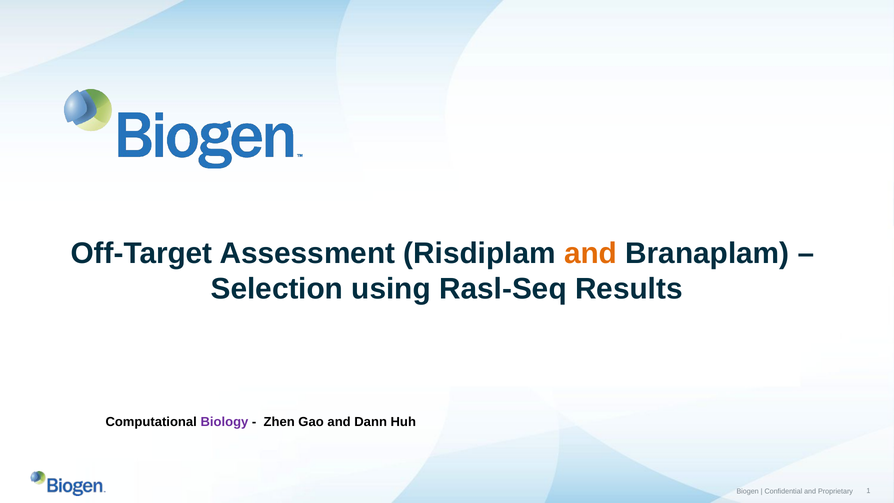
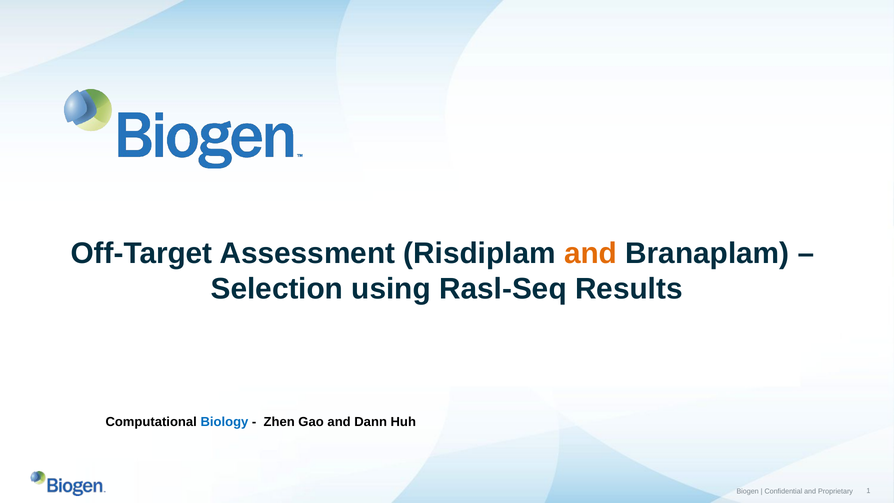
Biology colour: purple -> blue (224, 422)
